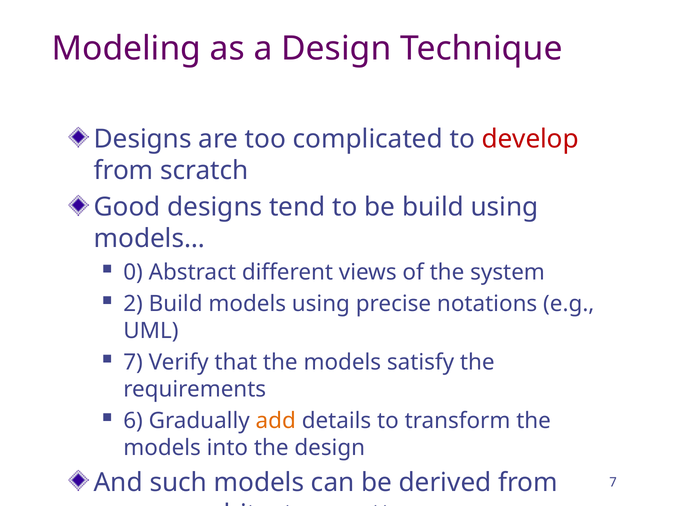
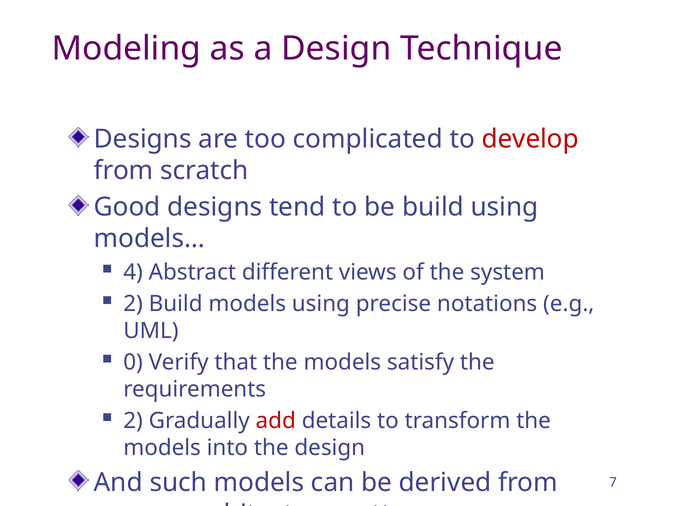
0: 0 -> 4 (133, 272)
7: 7 -> 0 (133, 362)
6: 6 -> 2 (133, 420)
add colour: orange -> red (276, 420)
